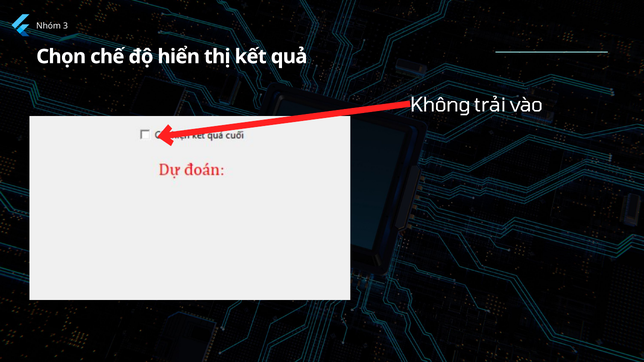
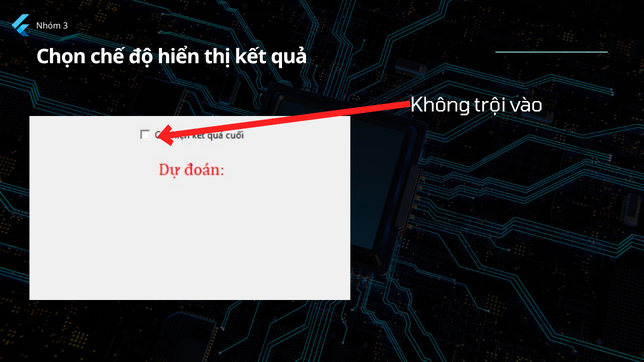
trải: trải -> trội (490, 105)
